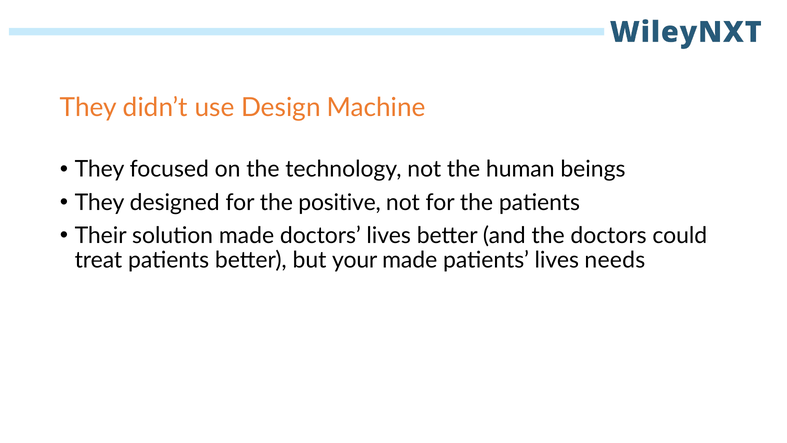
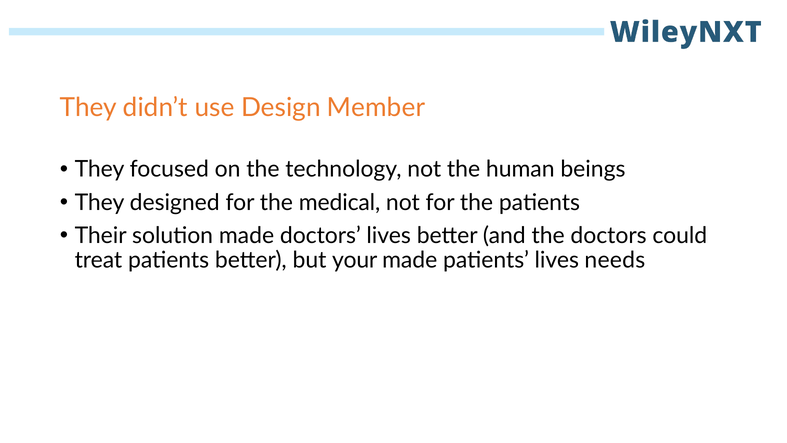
Machine: Machine -> Member (376, 108)
positive: positive -> medical (340, 202)
